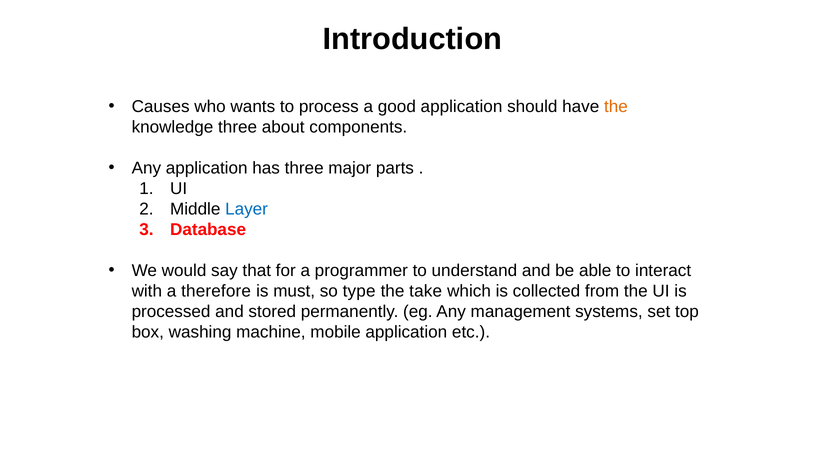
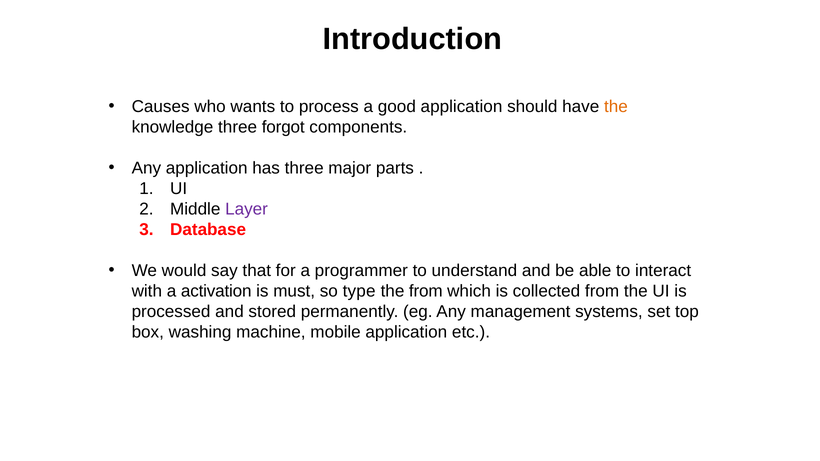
about: about -> forgot (283, 127)
Layer colour: blue -> purple (247, 209)
therefore: therefore -> activation (216, 291)
the take: take -> from (426, 291)
